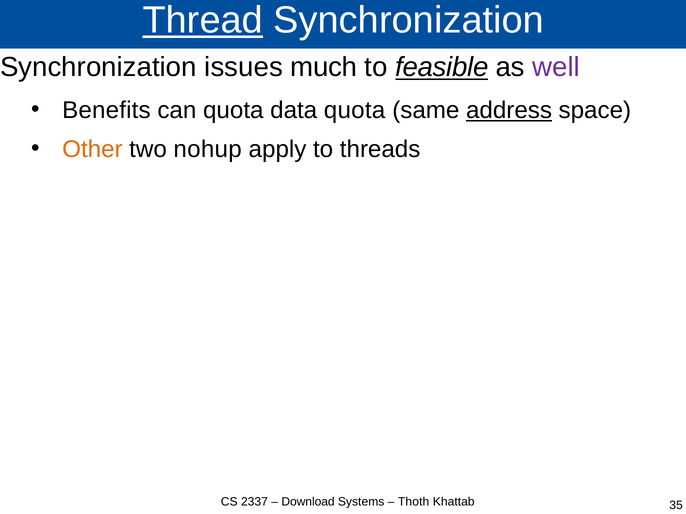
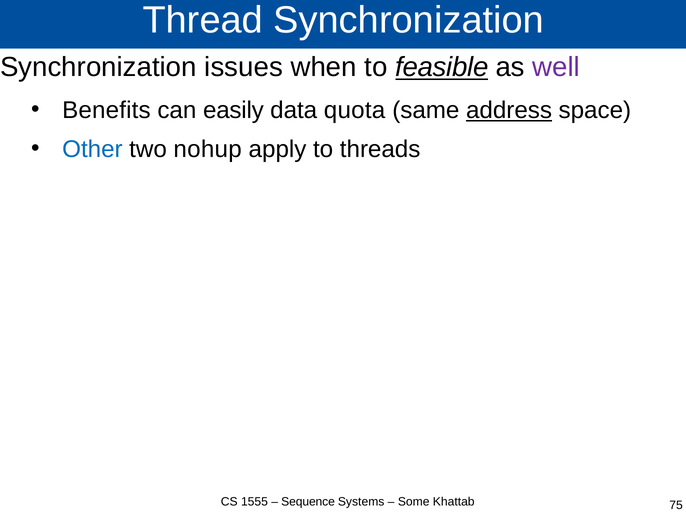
Thread underline: present -> none (203, 20)
much: much -> when (324, 67)
can quota: quota -> easily (233, 110)
Other colour: orange -> blue (92, 149)
2337: 2337 -> 1555 (254, 502)
Download: Download -> Sequence (308, 502)
Thoth: Thoth -> Some (414, 502)
35: 35 -> 75 (676, 505)
